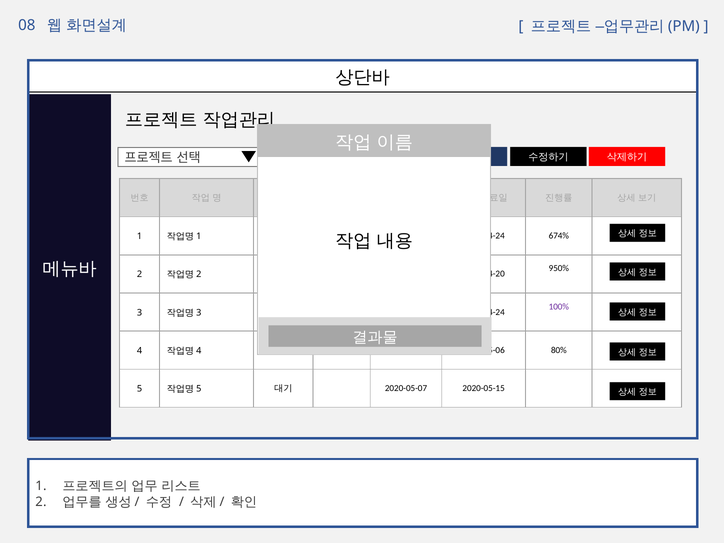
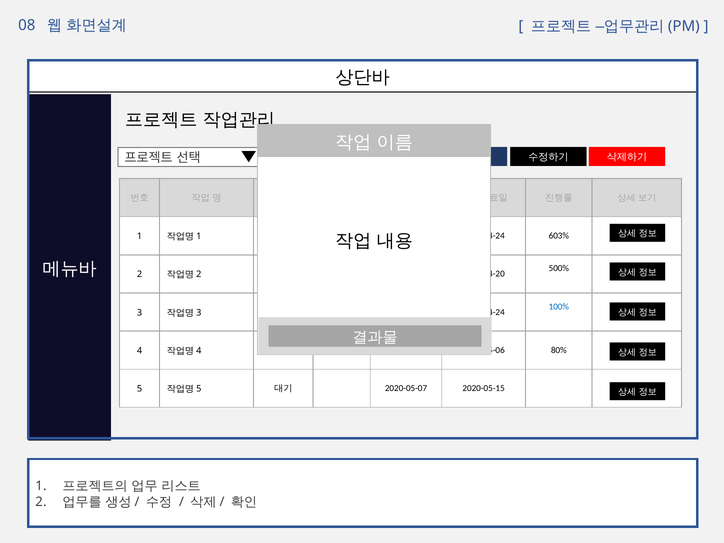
674%: 674% -> 603% (559, 236)
950%: 950% -> 500% (559, 268)
100% colour: purple -> blue (559, 307)
